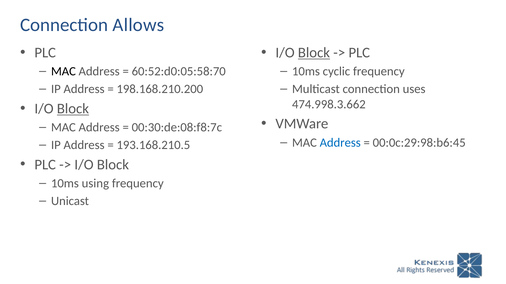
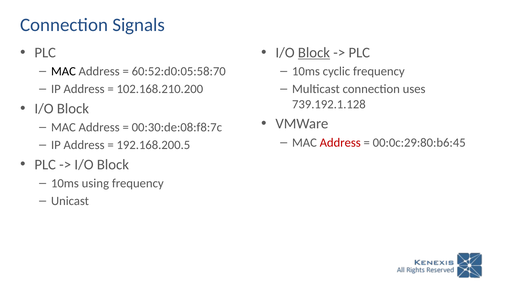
Allows: Allows -> Signals (139, 25)
198.168.210.200: 198.168.210.200 -> 102.168.210.200 (160, 89)
474.998.3.662: 474.998.3.662 -> 739.192.1.128 (329, 105)
Block underline: present -> none (73, 109)
Address colour: blue -> red (340, 143)
00:0c:29:98:b6:45: 00:0c:29:98:b6:45 -> 00:0c:29:80:b6:45 (419, 143)
193.168.210.5: 193.168.210.5 -> 192.168.200.5 (153, 145)
